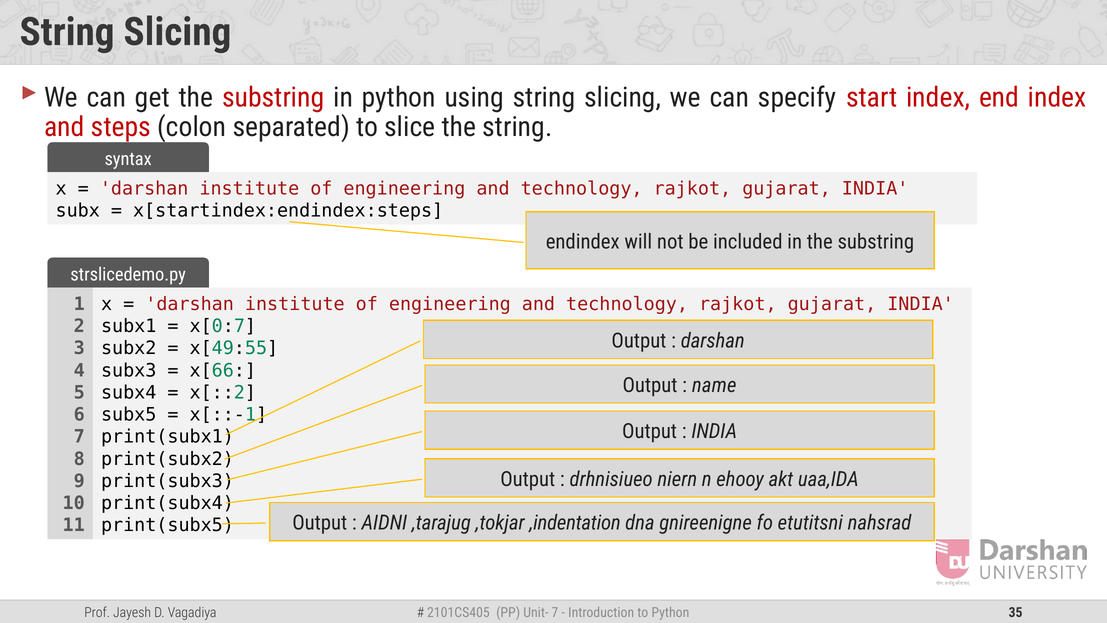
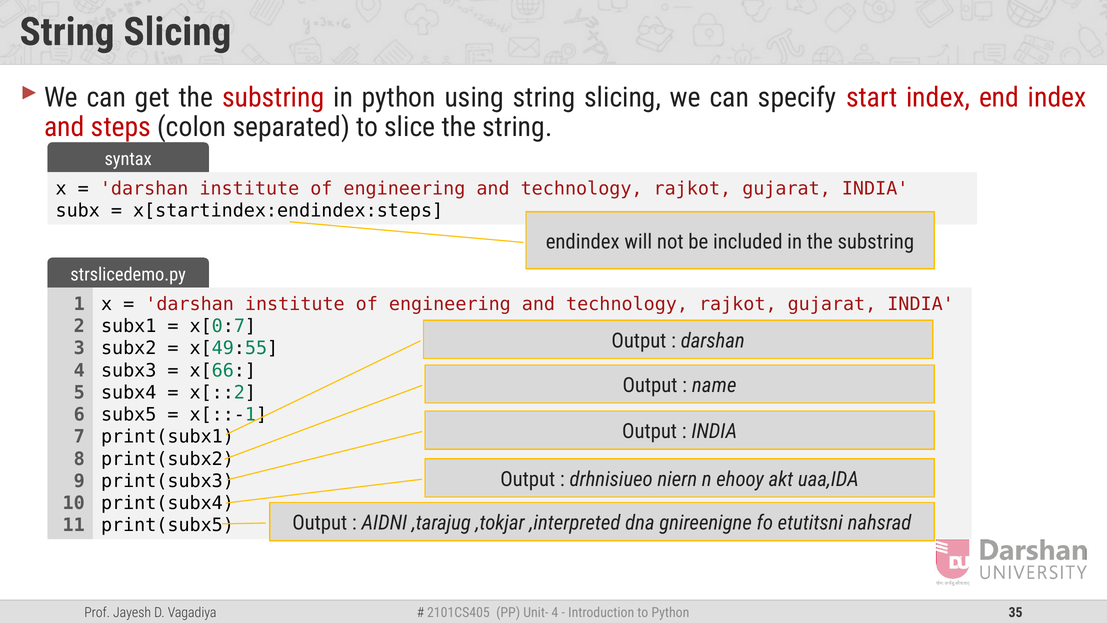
,indentation: ,indentation -> ,interpreted (575, 523)
7: 7 -> 4 (555, 612)
